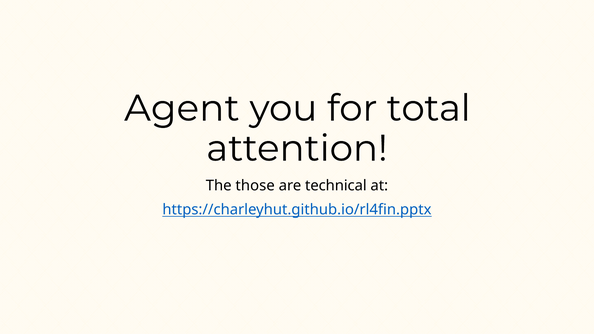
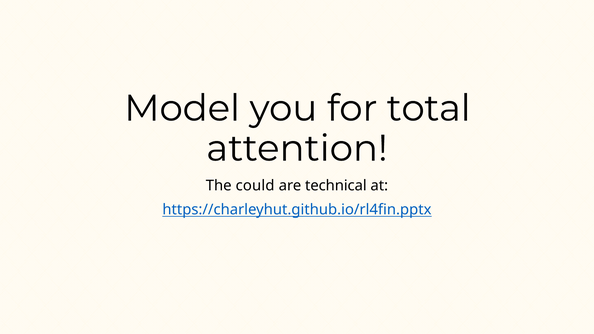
Agent: Agent -> Model (182, 108)
those: those -> could (255, 186)
